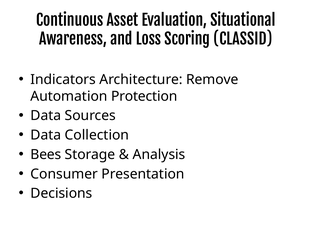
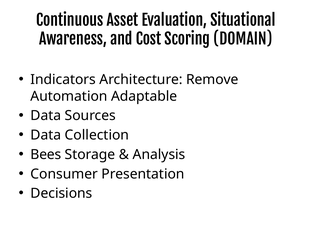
Loss: Loss -> Cost (148, 40)
CLASSID: CLASSID -> DOMAIN (243, 40)
Protection: Protection -> Adaptable (144, 96)
